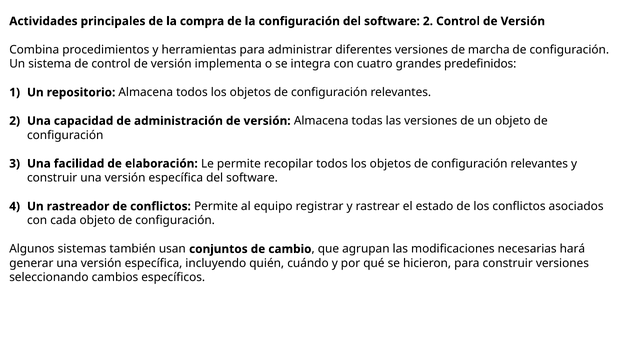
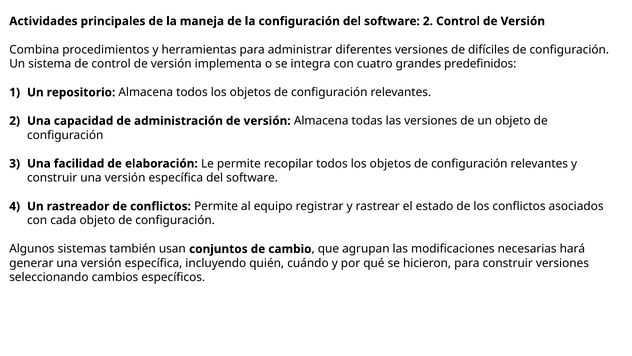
compra: compra -> maneja (202, 21)
marcha: marcha -> difíciles (489, 50)
